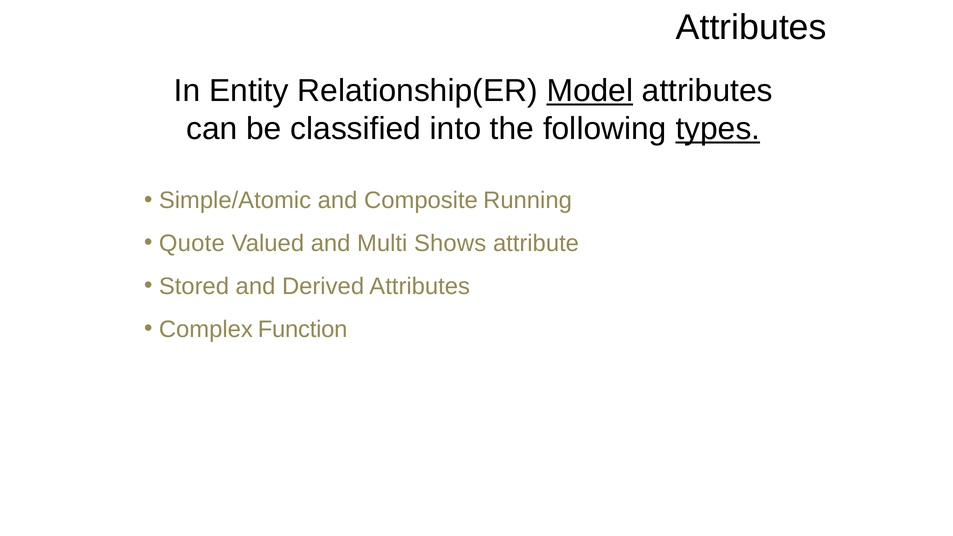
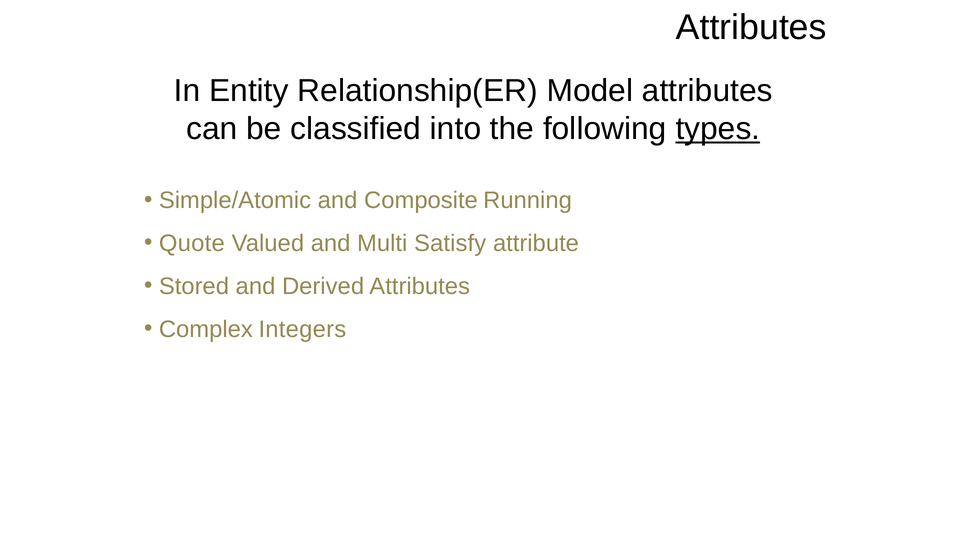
Model underline: present -> none (590, 91)
Shows: Shows -> Satisfy (450, 243)
Function: Function -> Integers (302, 329)
